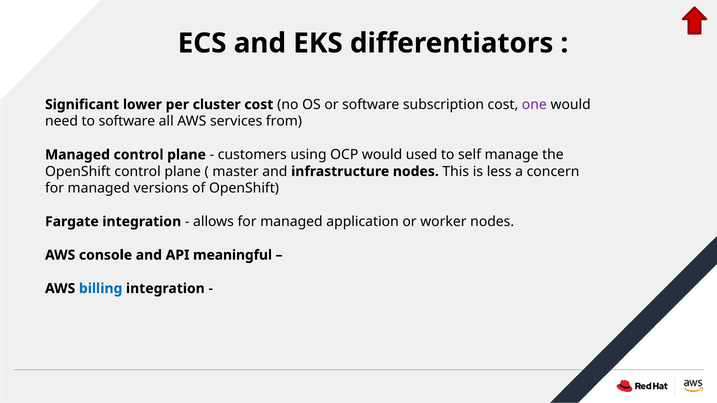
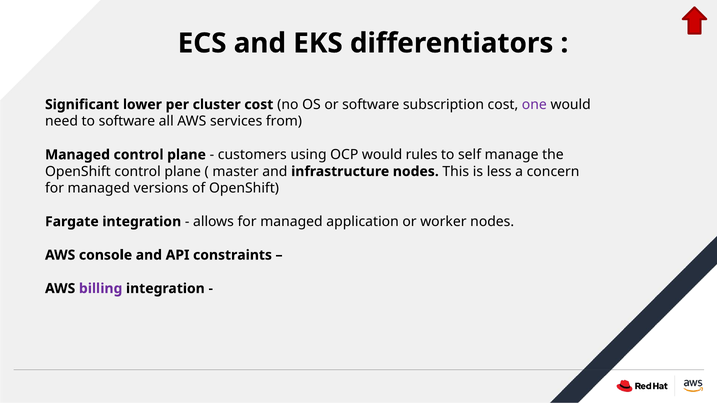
used: used -> rules (422, 155)
meaningful: meaningful -> constraints (232, 255)
billing colour: blue -> purple (101, 289)
